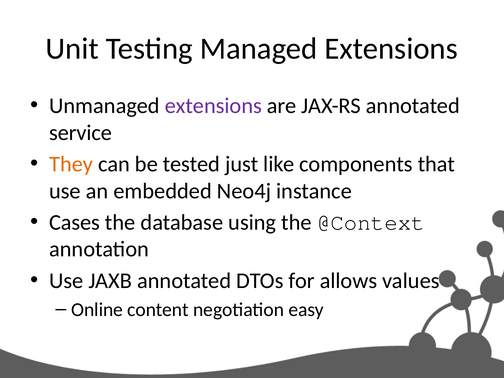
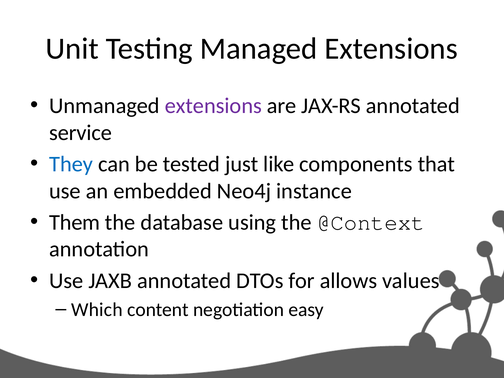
They colour: orange -> blue (71, 164)
Cases: Cases -> Them (75, 222)
Online: Online -> Which (97, 310)
